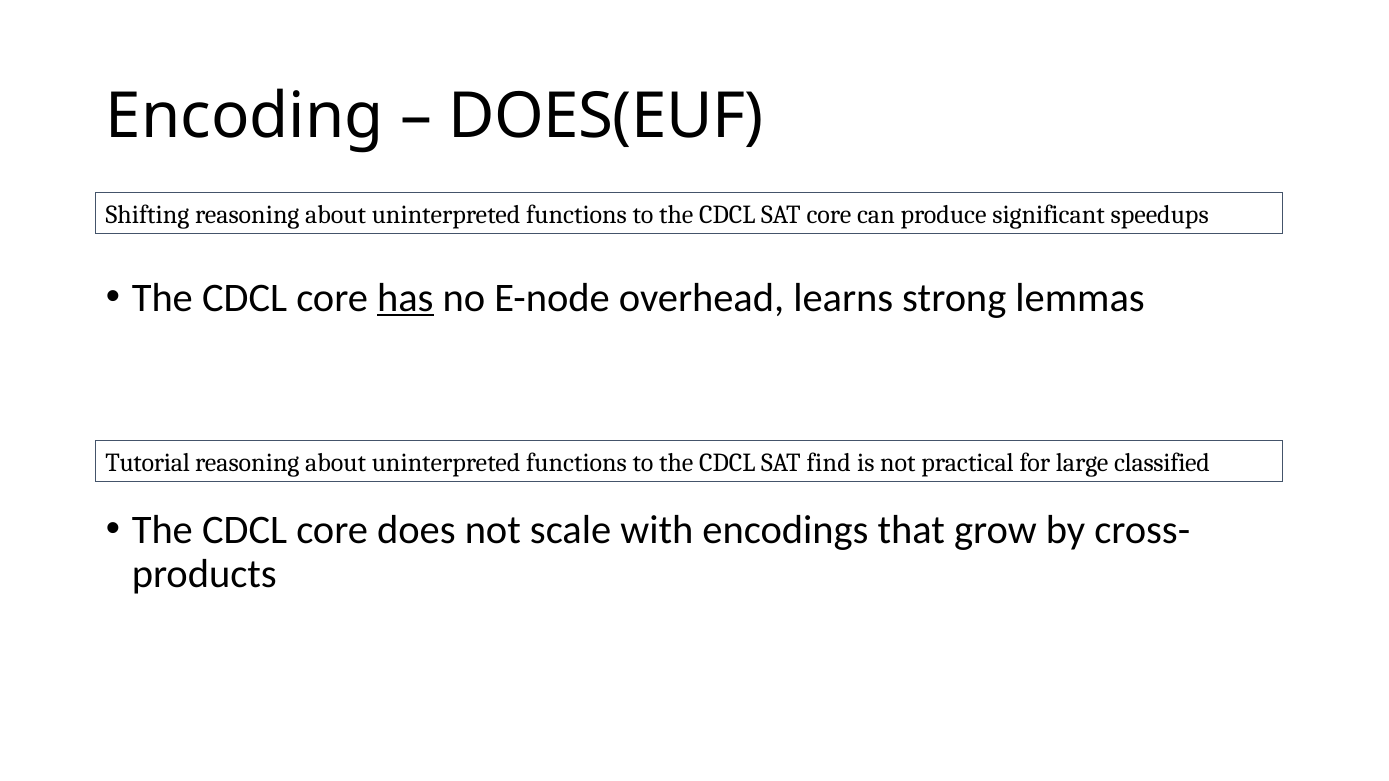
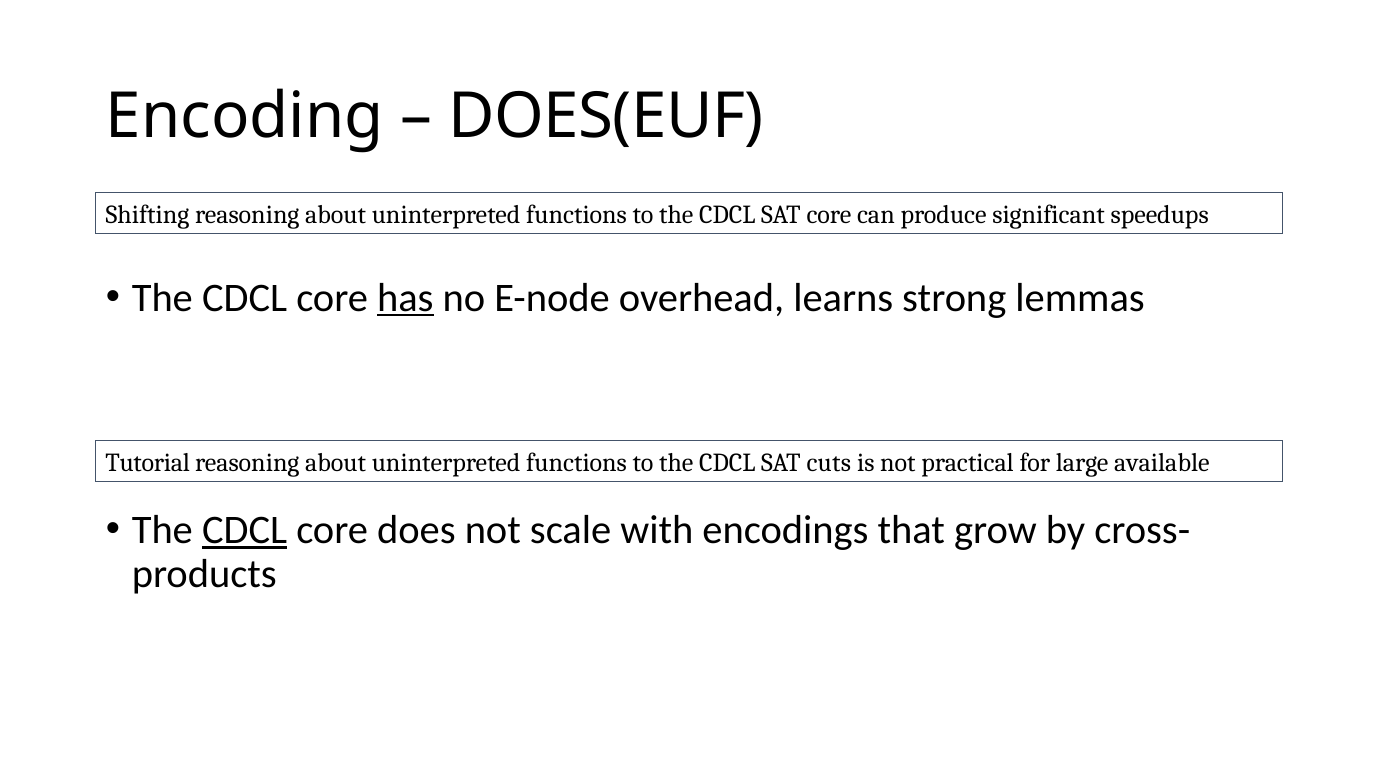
find: find -> cuts (829, 463)
classified: classified -> available (1162, 463)
CDCL underline: none -> present (245, 530)
